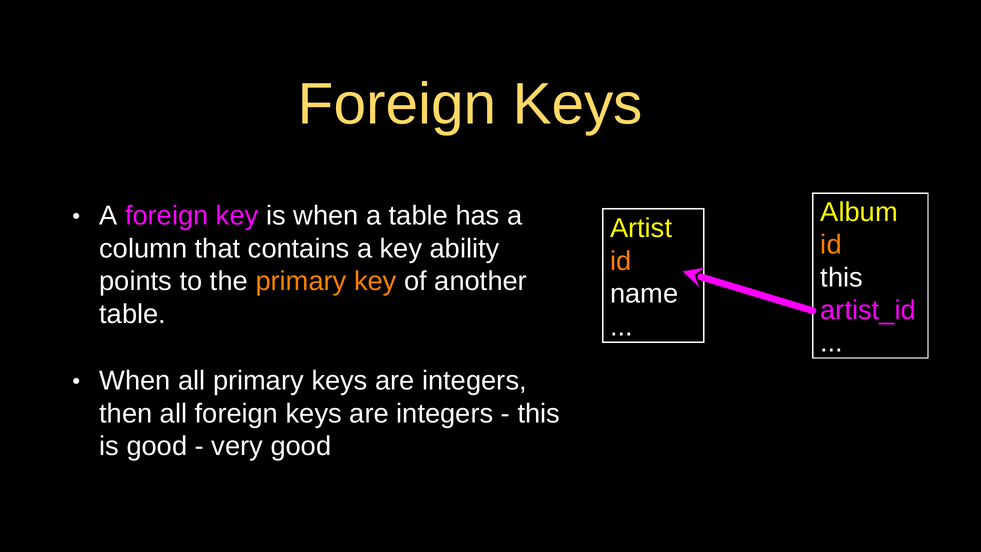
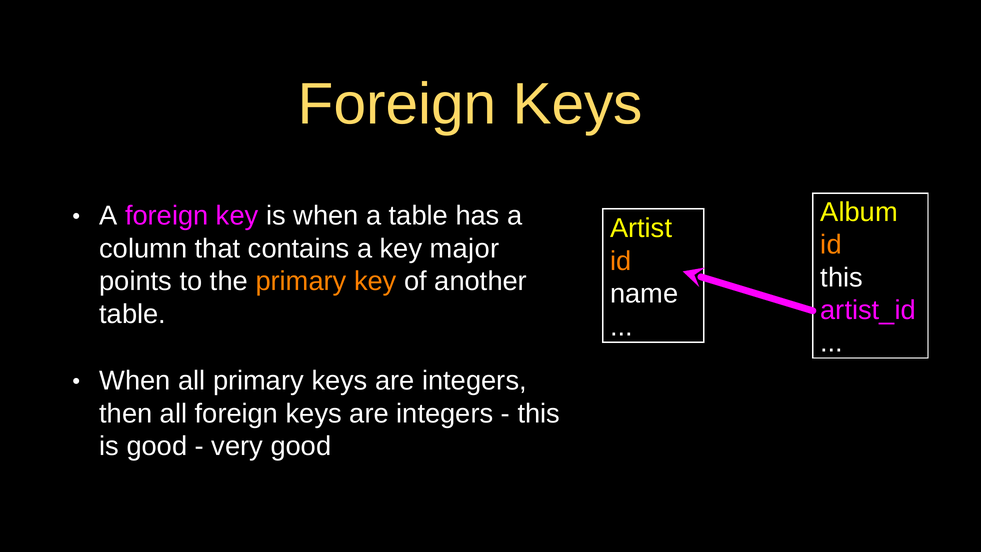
ability: ability -> major (464, 249)
